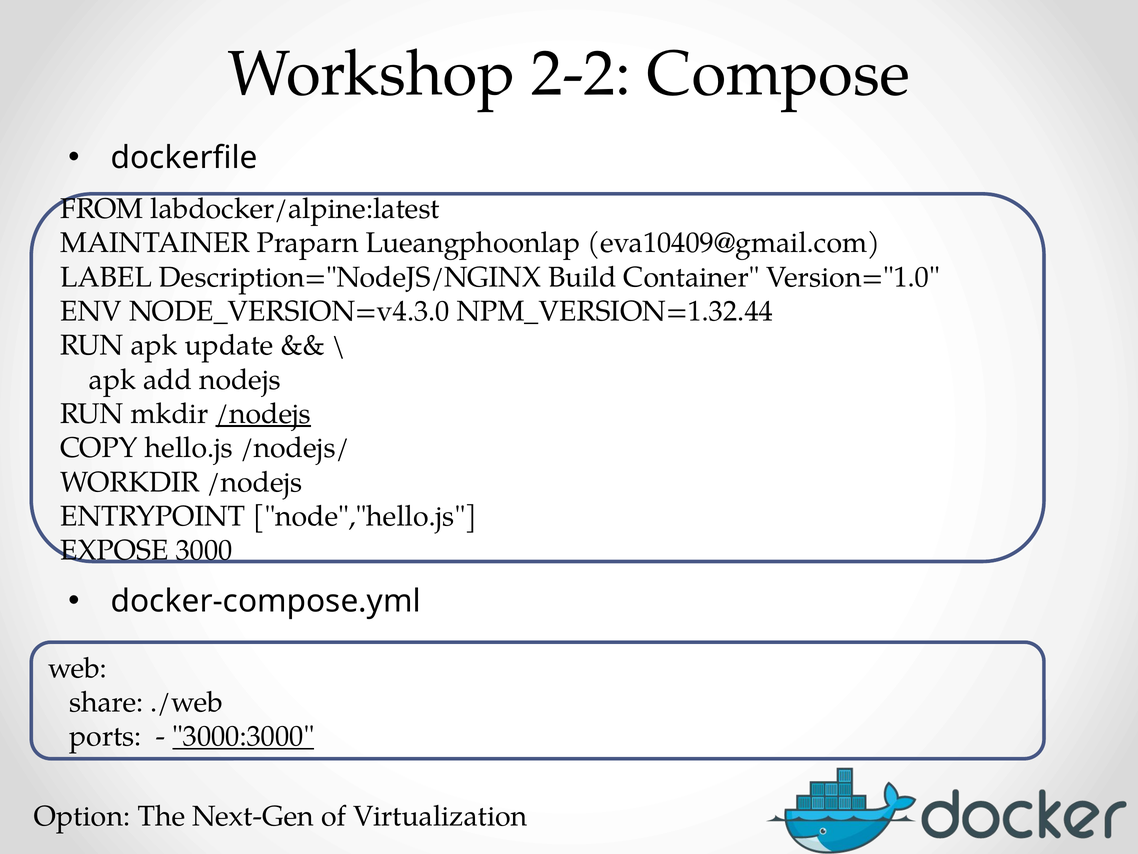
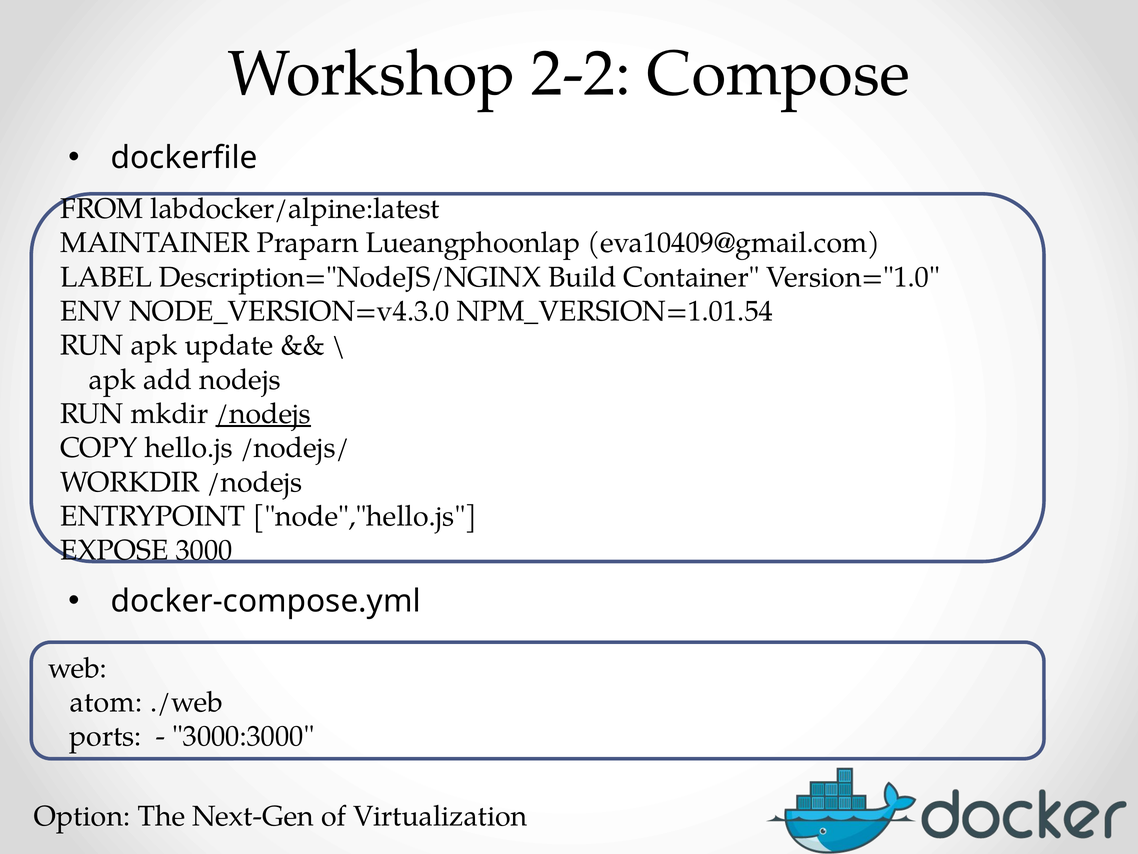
NPM_VERSION=1.32.44: NPM_VERSION=1.32.44 -> NPM_VERSION=1.01.54 (615, 311)
share: share -> atom (106, 702)
3000:3000 underline: present -> none (243, 736)
